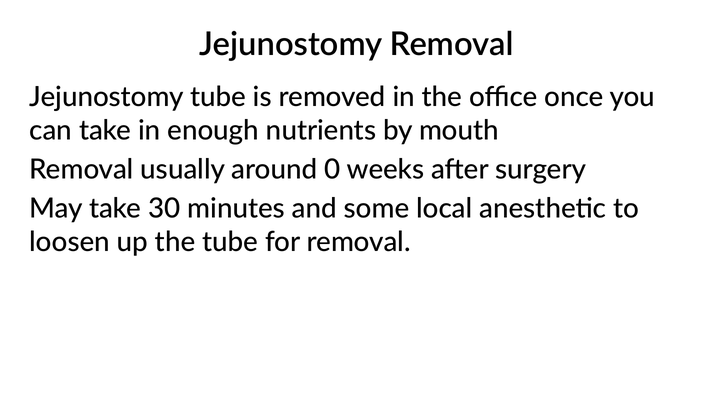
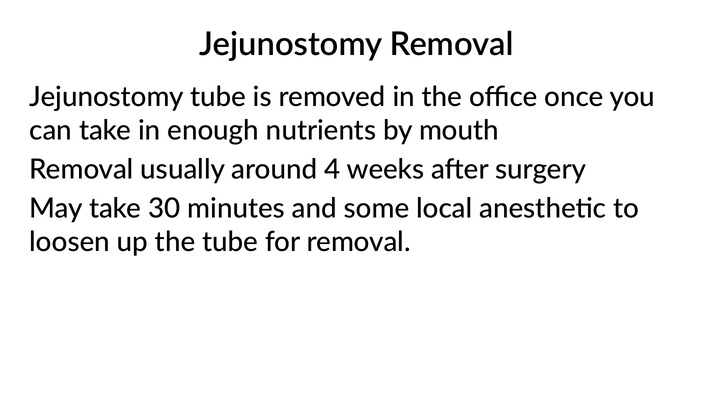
0: 0 -> 4 (332, 170)
